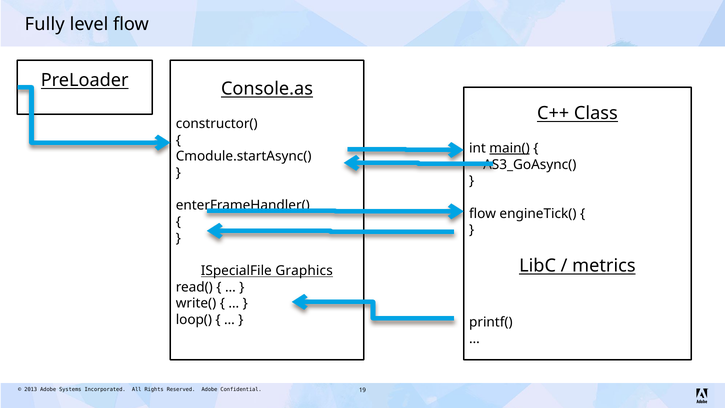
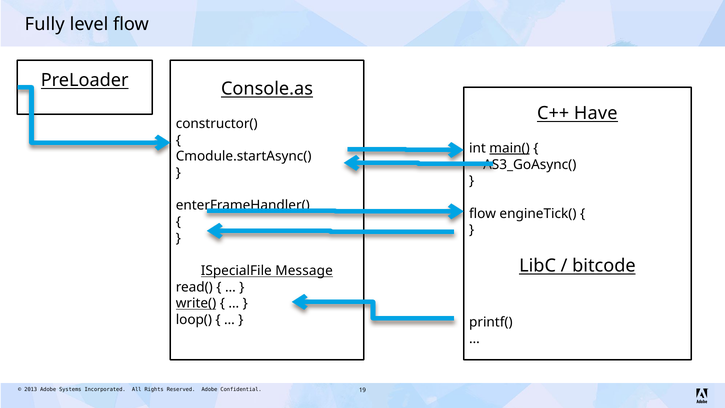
Class: Class -> Have (596, 113)
metrics: metrics -> bitcode (604, 266)
Graphics: Graphics -> Message (304, 271)
write( underline: none -> present (196, 303)
